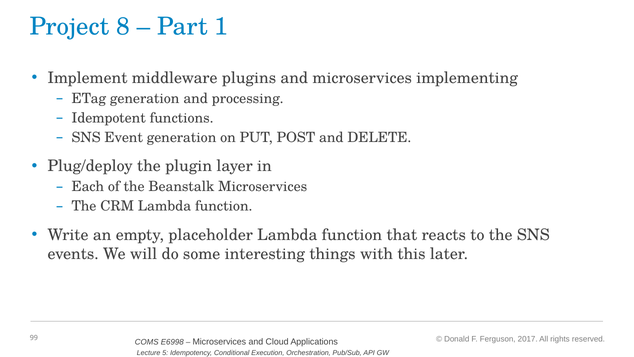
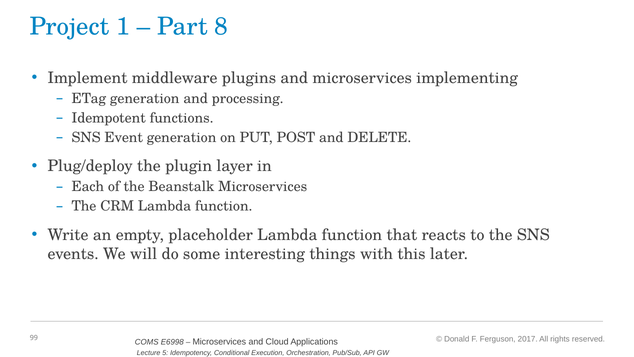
8: 8 -> 1 (123, 27)
1: 1 -> 8 (221, 27)
